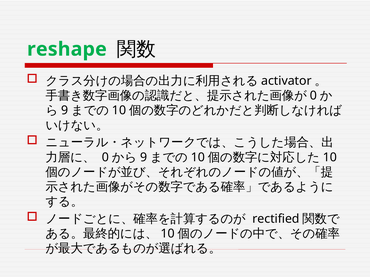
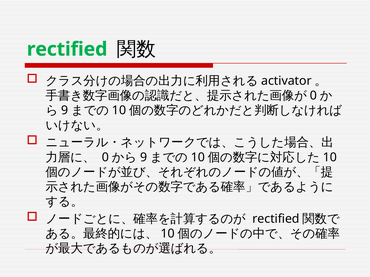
reshape: reshape -> rectified (67, 49)
